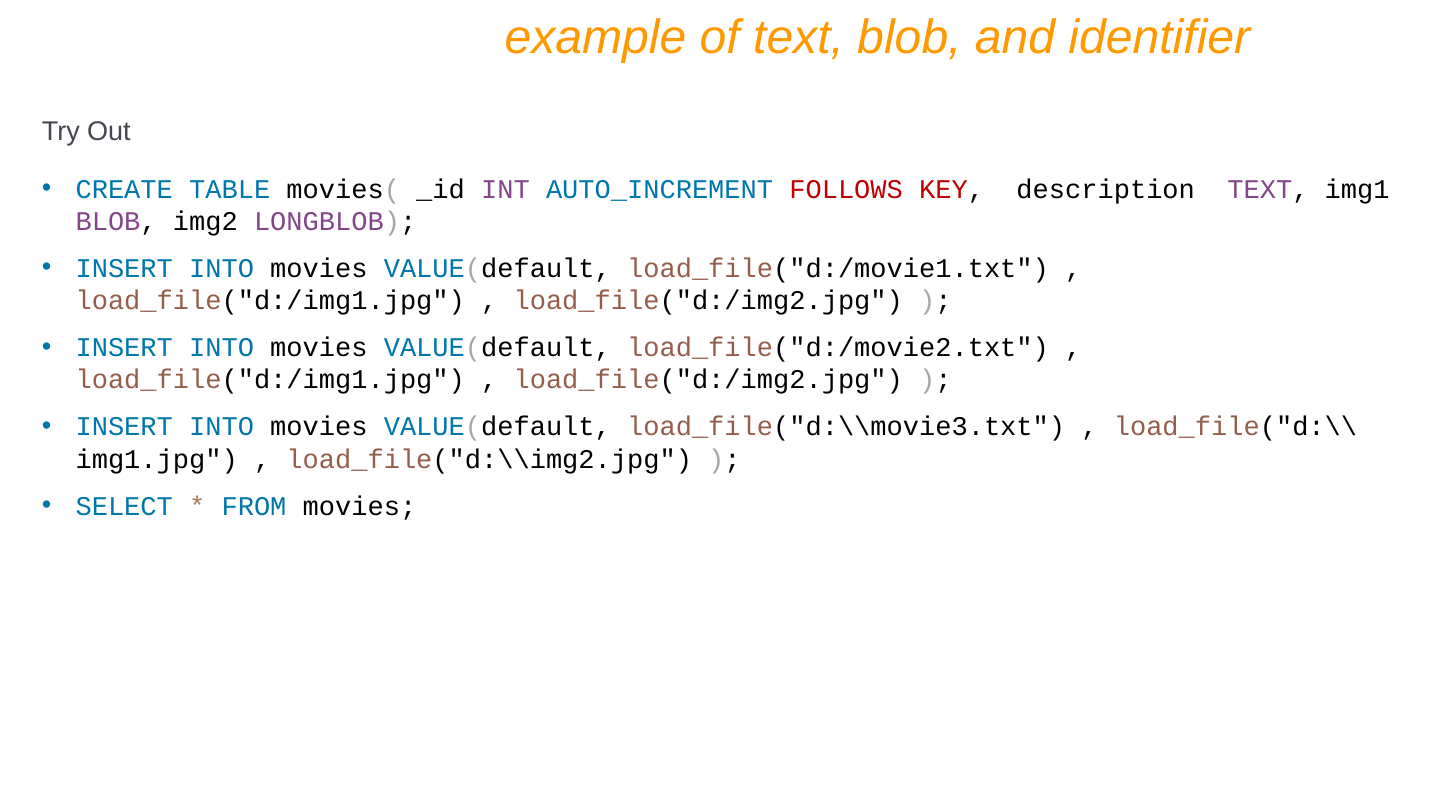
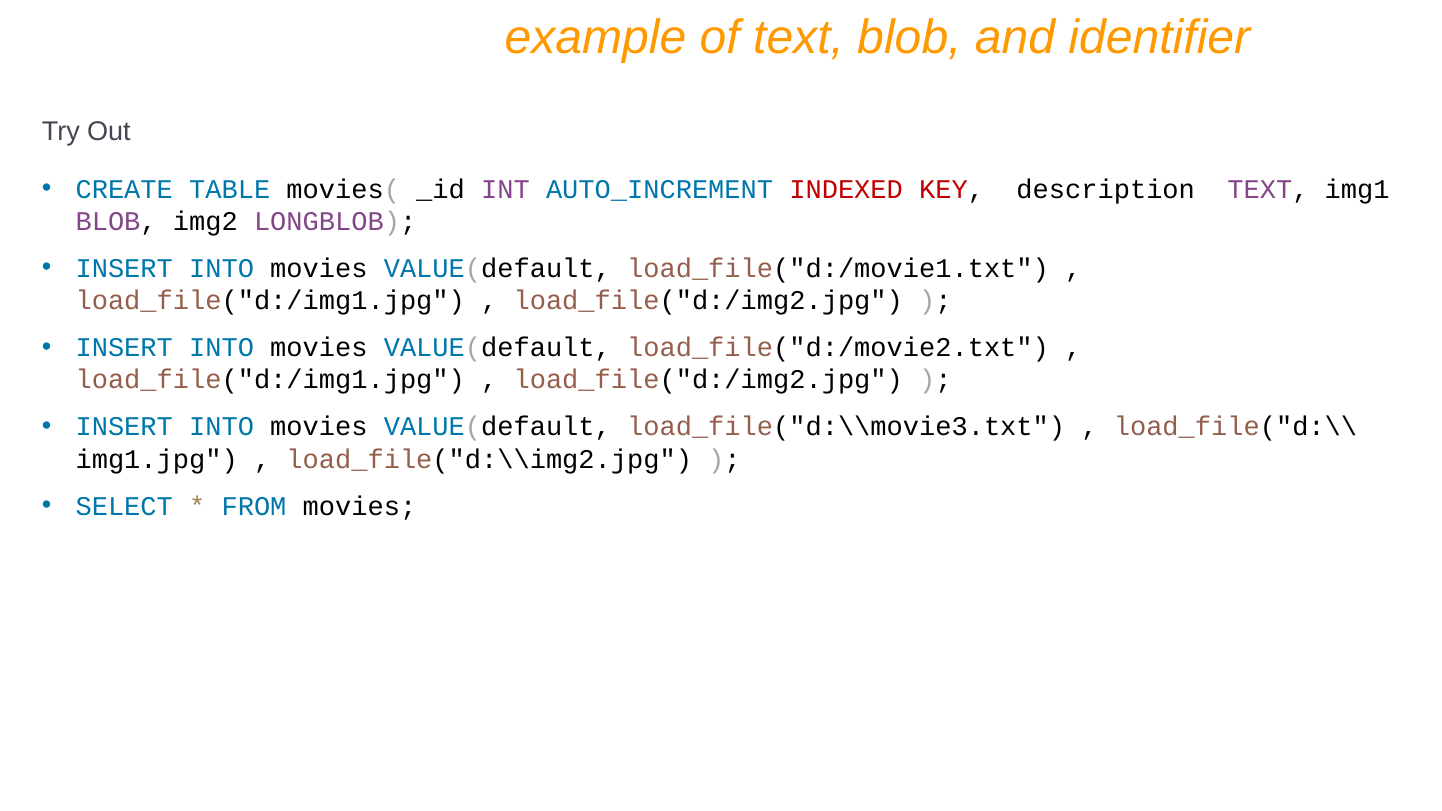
FOLLOWS: FOLLOWS -> INDEXED (846, 189)
